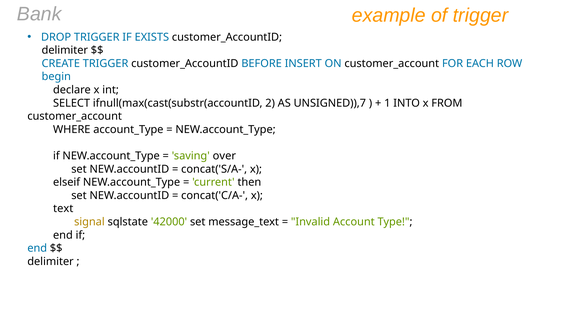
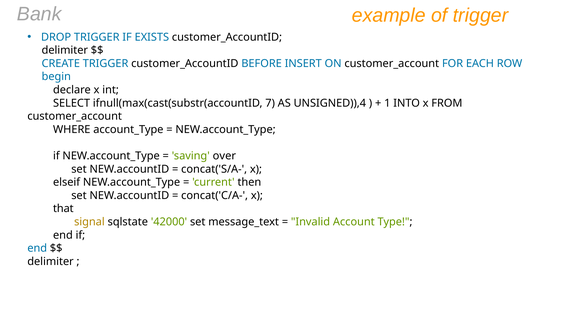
2: 2 -> 7 (270, 103)
UNSIGNED)),7: UNSIGNED)),7 -> UNSIGNED)),4 (330, 103)
text: text -> that (63, 208)
